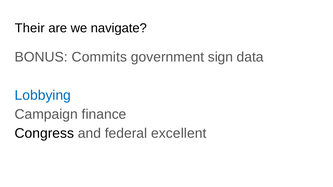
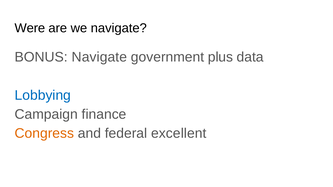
Their: Their -> Were (30, 28)
BONUS Commits: Commits -> Navigate (99, 57)
sign: sign -> plus (220, 57)
Congress colour: black -> orange (44, 134)
